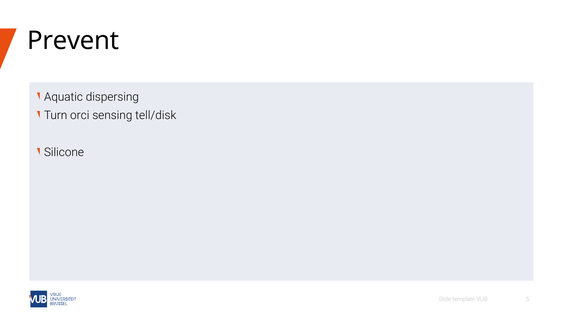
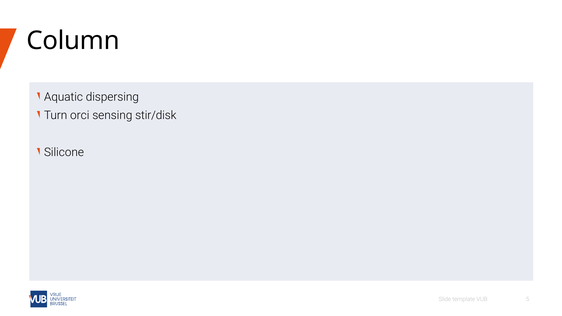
Prevent: Prevent -> Column (73, 41)
tell/disk: tell/disk -> stir/disk (156, 115)
